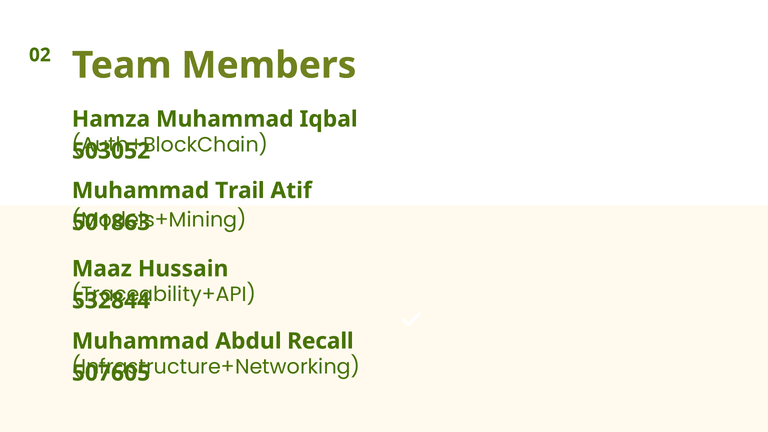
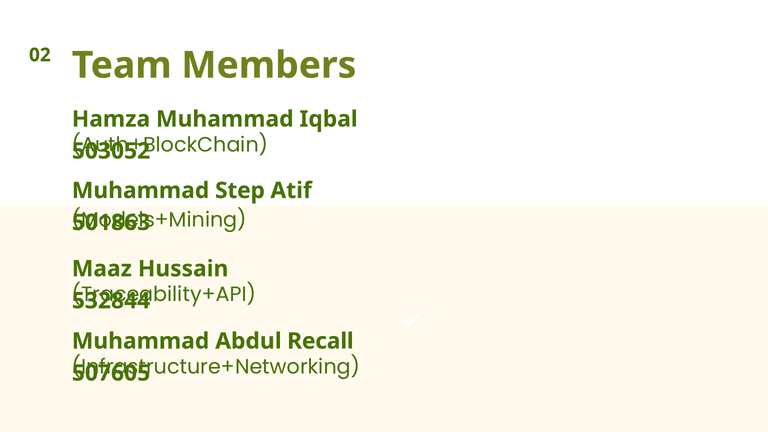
Trail: Trail -> Step (240, 191)
